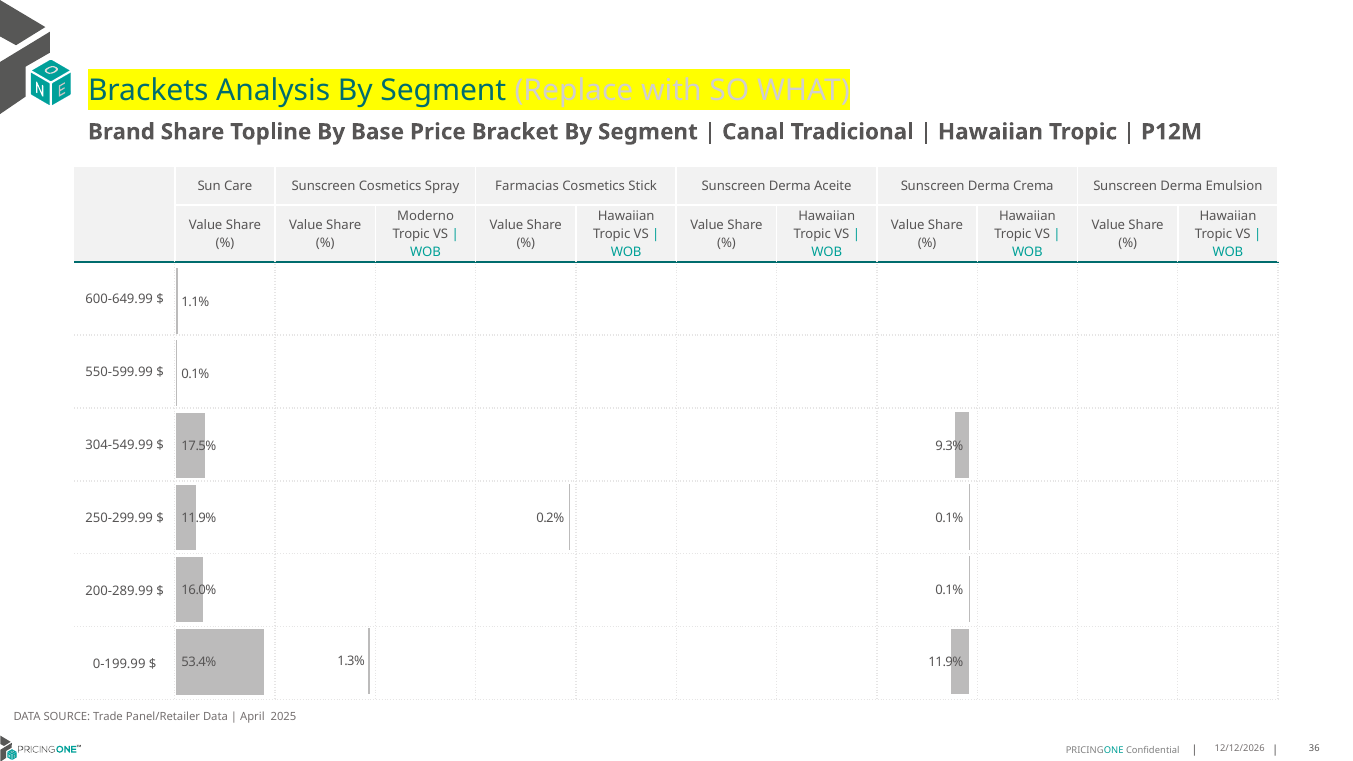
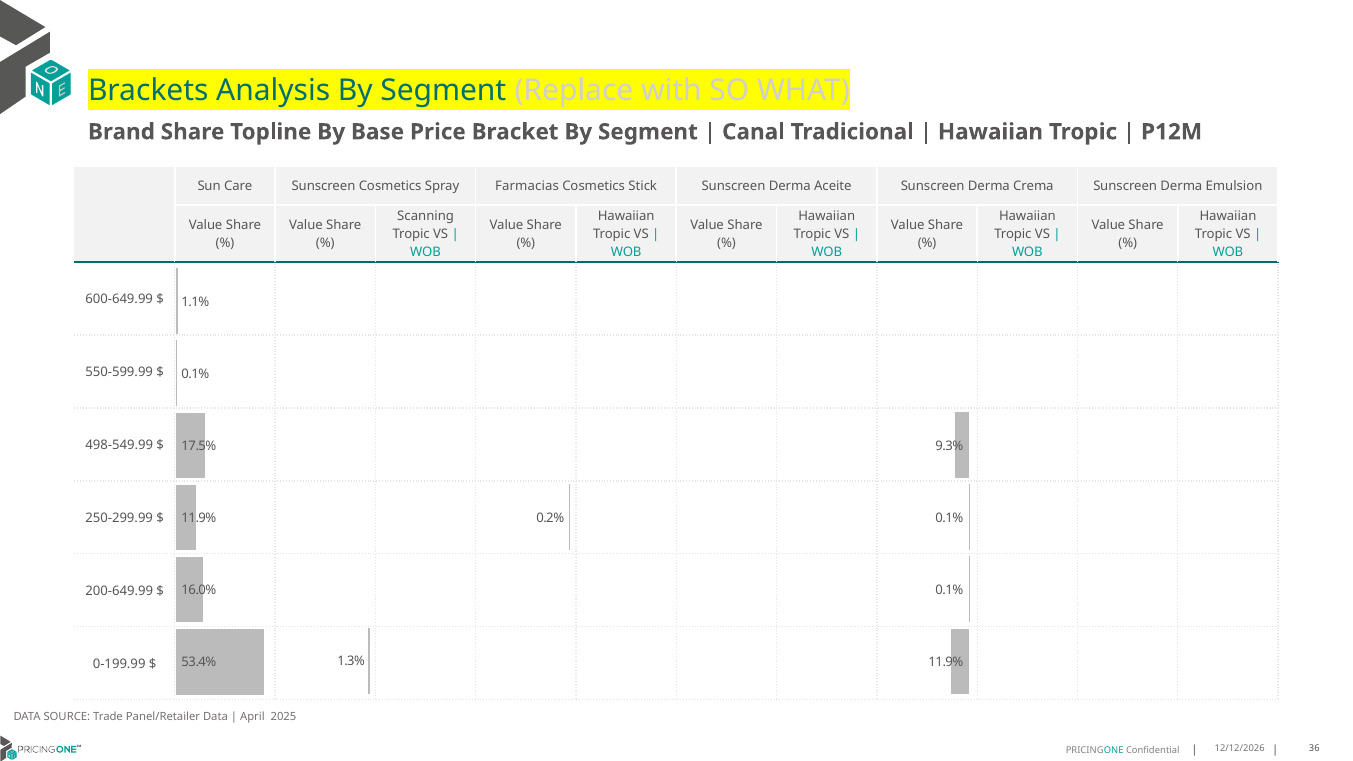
Moderno: Moderno -> Scanning (426, 217)
304-549.99: 304-549.99 -> 498-549.99 (119, 446)
200-289.99: 200-289.99 -> 200-649.99 (119, 591)
